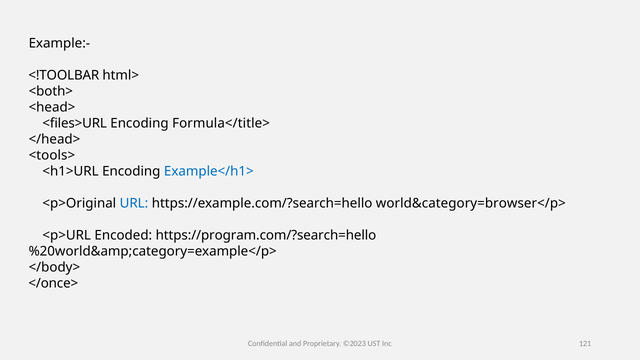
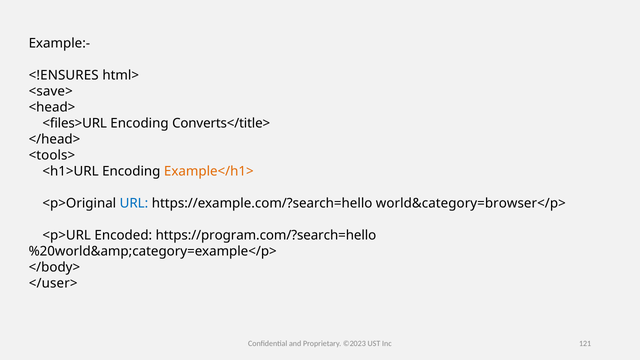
<!TOOLBAR: <!TOOLBAR -> <!ENSURES (64, 75)
<both>: <both> -> <save> (51, 92)
Formula</title>: Formula</title> -> Converts</title> (221, 124)
Example</h1> colour: blue -> orange (209, 172)
</once>: </once> -> </user> (53, 284)
